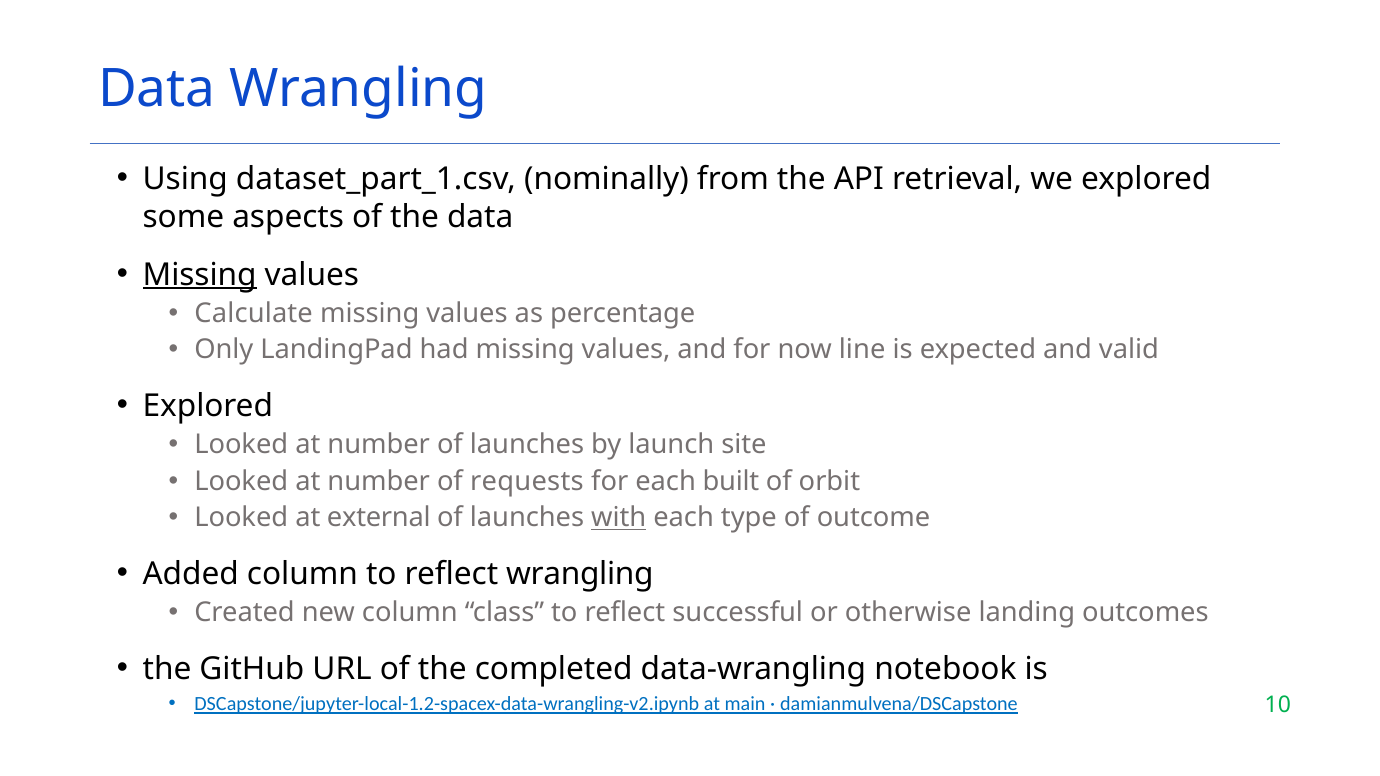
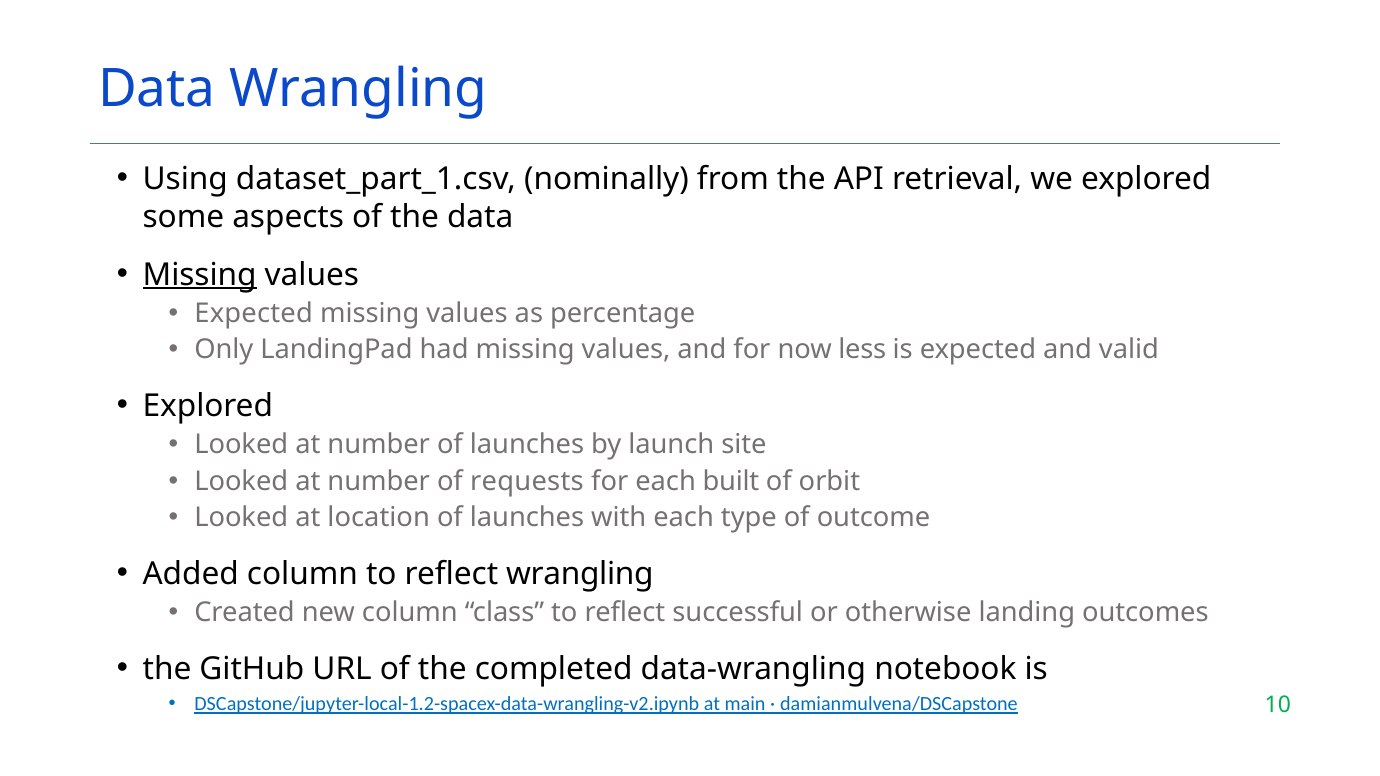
Calculate: Calculate -> Expected (254, 313)
line: line -> less (862, 350)
external: external -> location (379, 518)
with underline: present -> none (619, 518)
